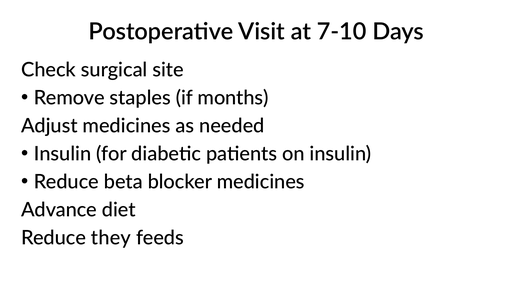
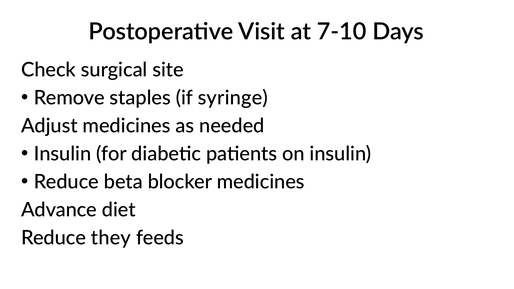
months: months -> syringe (233, 98)
